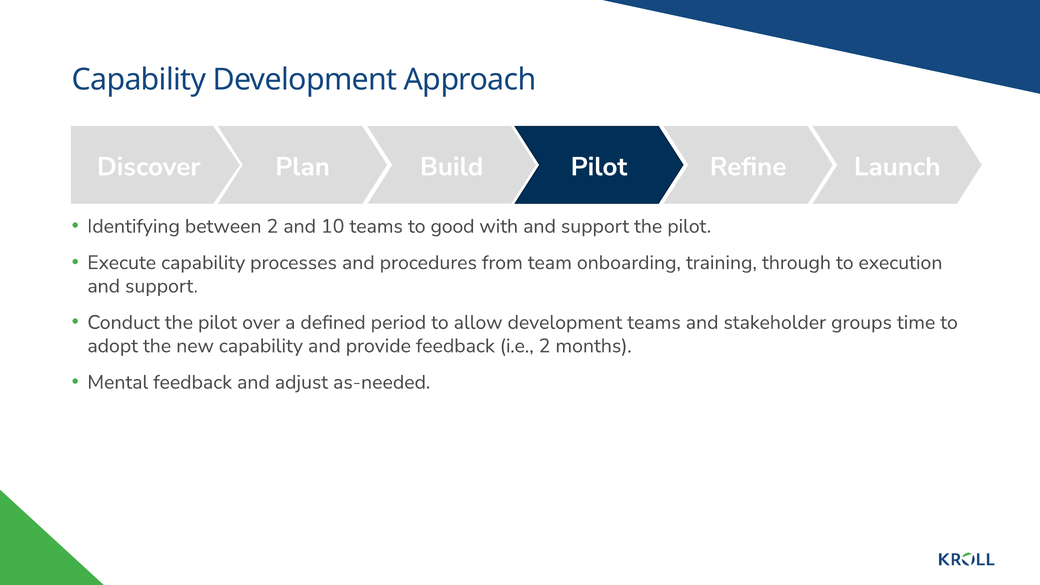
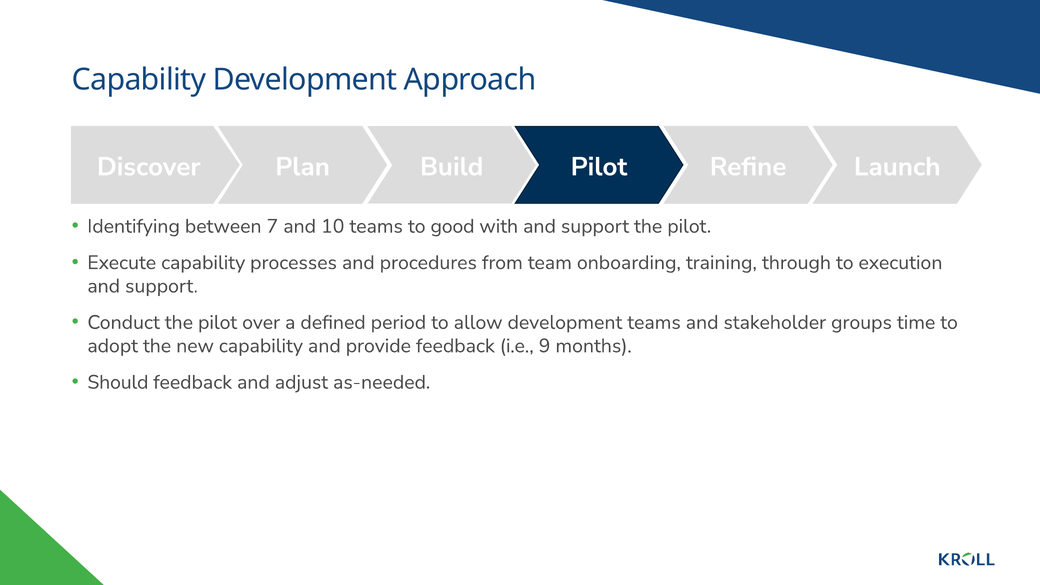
between 2: 2 -> 7 (272, 226)
i.e 2: 2 -> 9 (545, 346)
Mental: Mental -> Should (118, 382)
